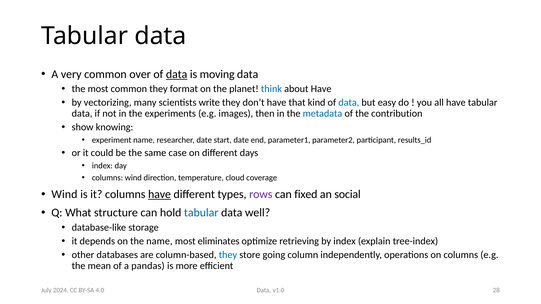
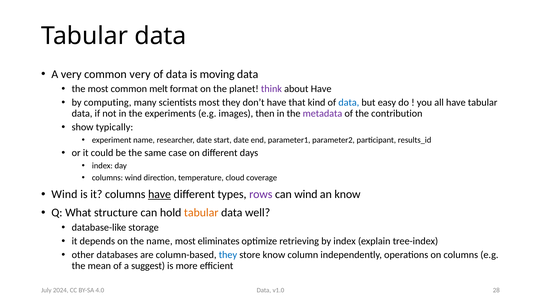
common over: over -> very (140, 74)
data underline: present -> none (177, 74)
common they: they -> melt (159, 89)
think colour: blue -> purple (271, 89)
vectorizing: vectorizing -> computing (108, 103)
scientists write: write -> most (209, 103)
metadata colour: blue -> purple (323, 114)
knowing: knowing -> typically (114, 127)
can fixed: fixed -> wind (306, 195)
an social: social -> know (348, 195)
tabular colour: blue -> orange (201, 213)
store going: going -> know (274, 255)
pandas: pandas -> suggest (148, 266)
